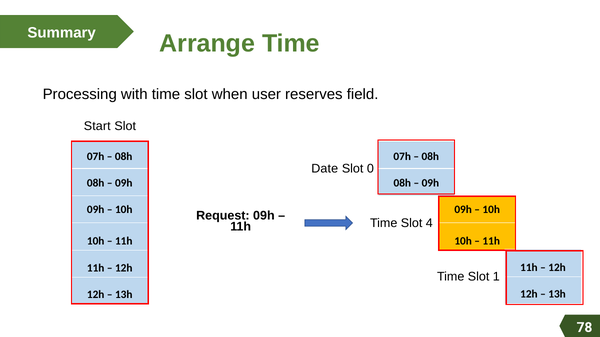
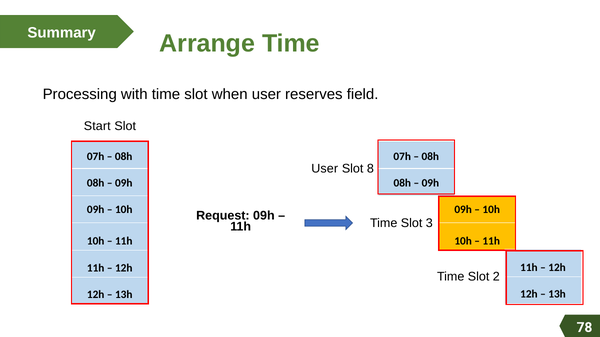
Date: Date -> User (325, 169)
0: 0 -> 8 (370, 169)
4: 4 -> 3 (429, 223)
1: 1 -> 2 (496, 277)
